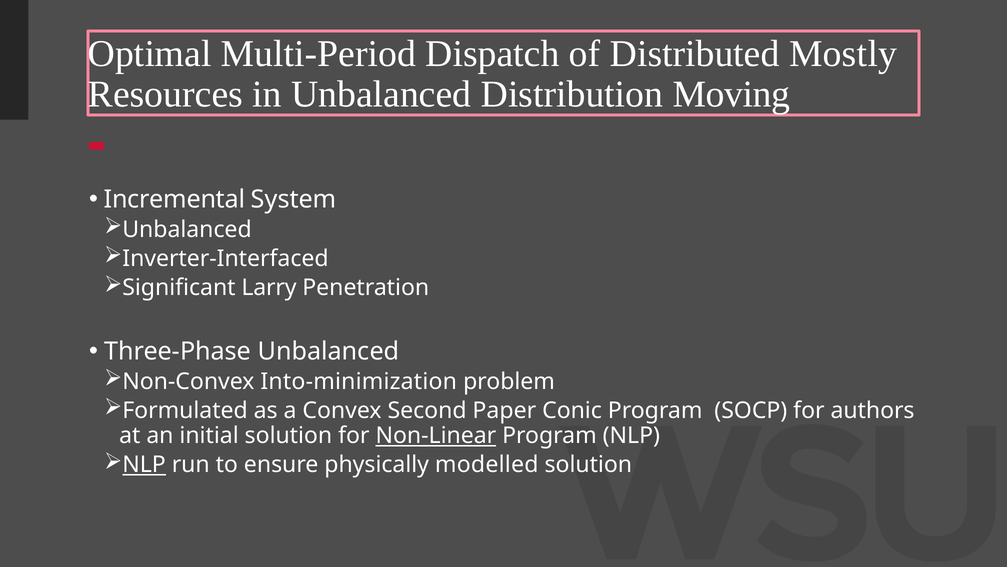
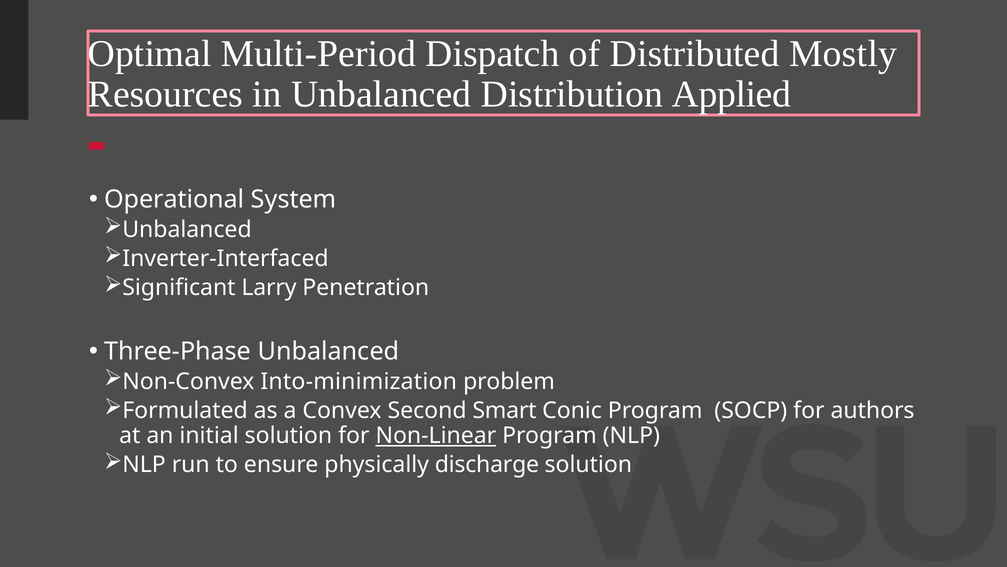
Moving: Moving -> Applied (731, 94)
Incremental: Incremental -> Operational (174, 199)
Paper: Paper -> Smart (504, 410)
NLP underline: present -> none (144, 464)
modelled: modelled -> discharge (487, 464)
